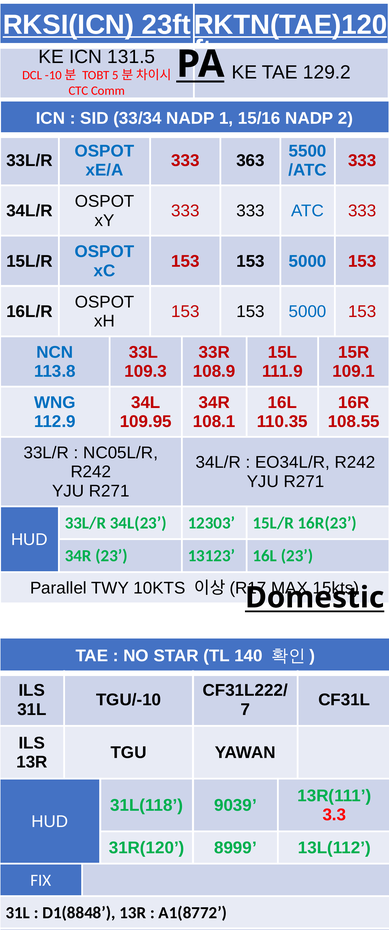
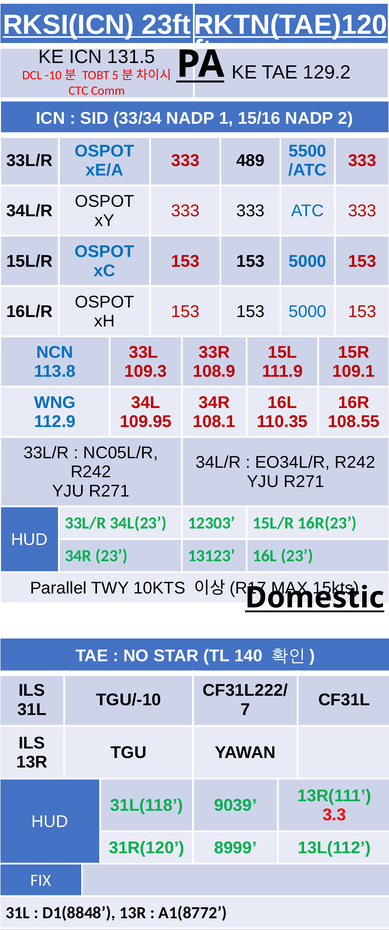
363: 363 -> 489 (250, 161)
